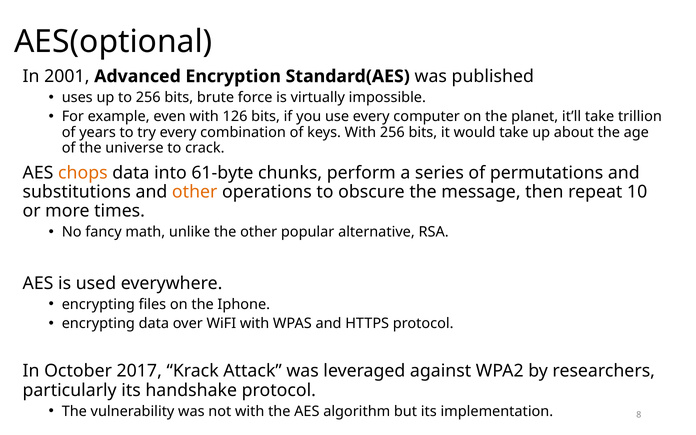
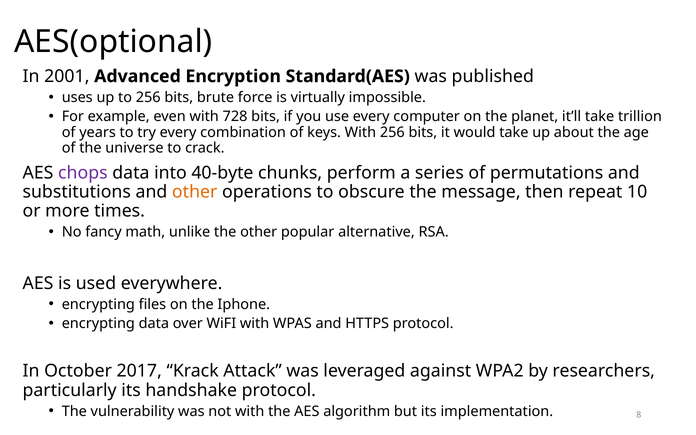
126: 126 -> 728 (235, 117)
chops colour: orange -> purple (83, 173)
61-byte: 61-byte -> 40-byte (222, 173)
